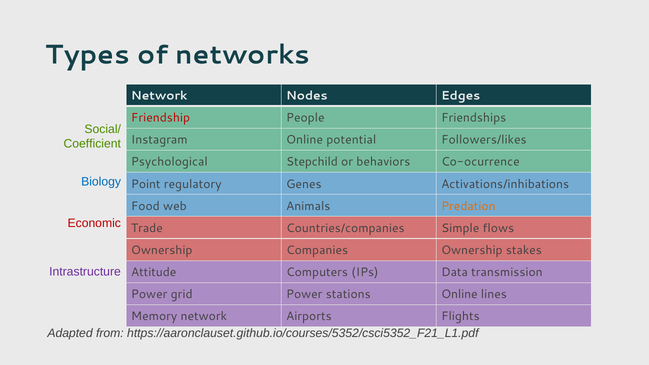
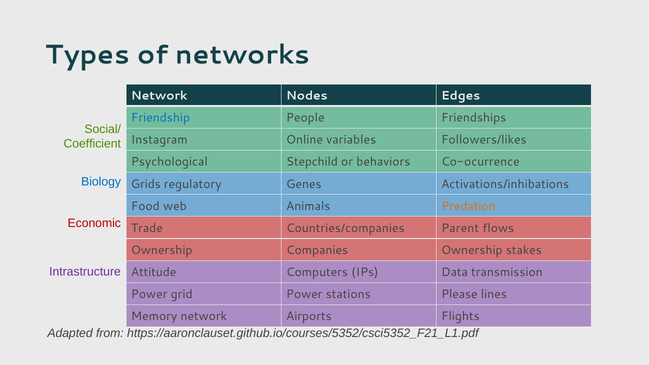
Friendship colour: red -> blue (161, 118)
potential: potential -> variables (351, 140)
Point: Point -> Grids (146, 184)
Simple: Simple -> Parent (460, 228)
stations Online: Online -> Please (459, 294)
